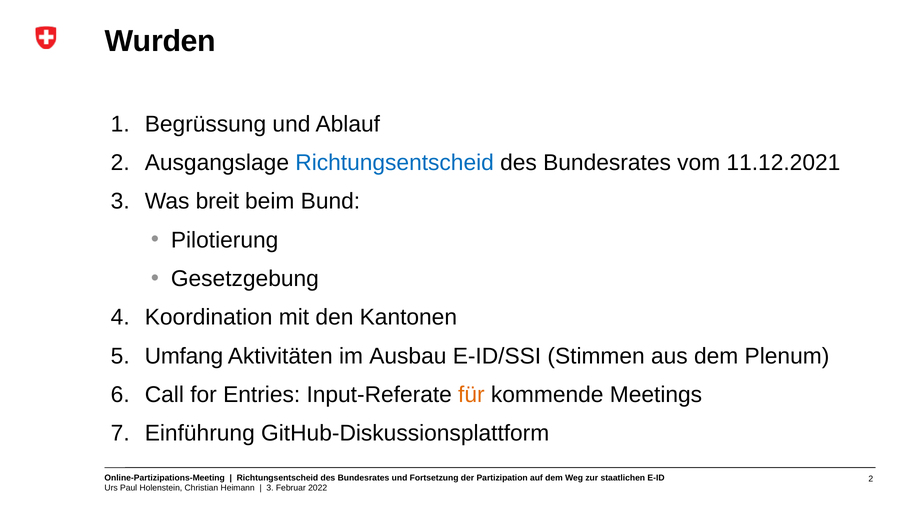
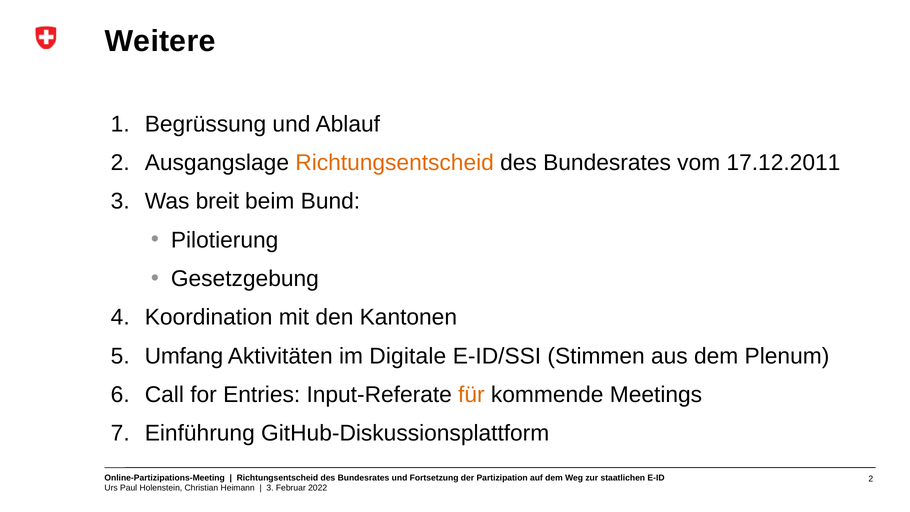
Wurden: Wurden -> Weitere (160, 41)
Richtungsentscheid colour: blue -> orange (395, 163)
11.12.2021: 11.12.2021 -> 17.12.2011 (783, 163)
Ausbau: Ausbau -> Digitale (408, 356)
